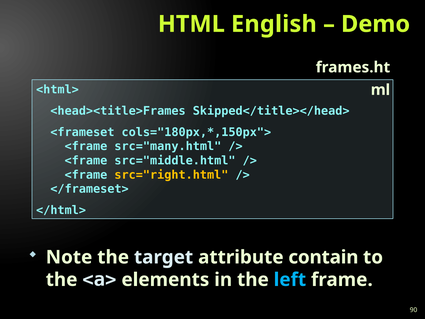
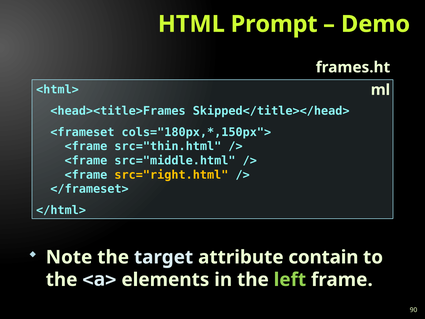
English: English -> Prompt (274, 24)
src="many.html: src="many.html -> src="thin.html (168, 146)
left colour: light blue -> light green (290, 279)
